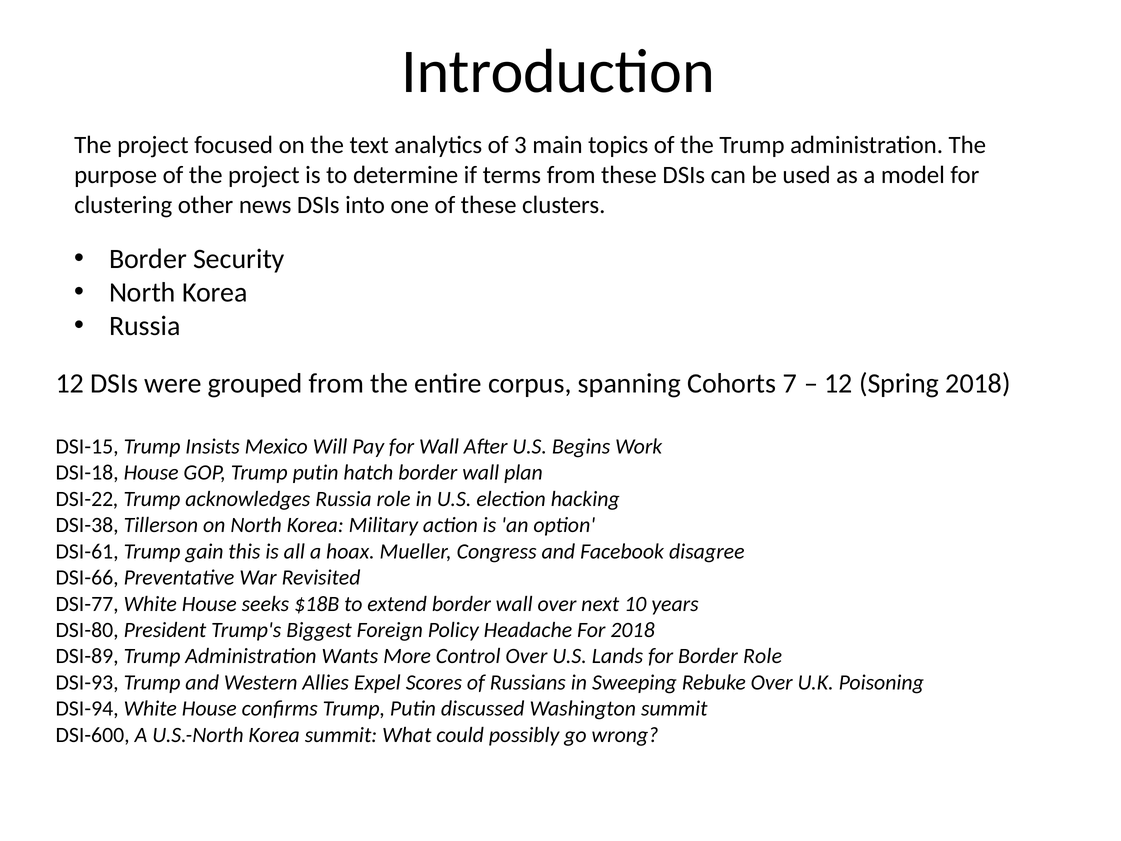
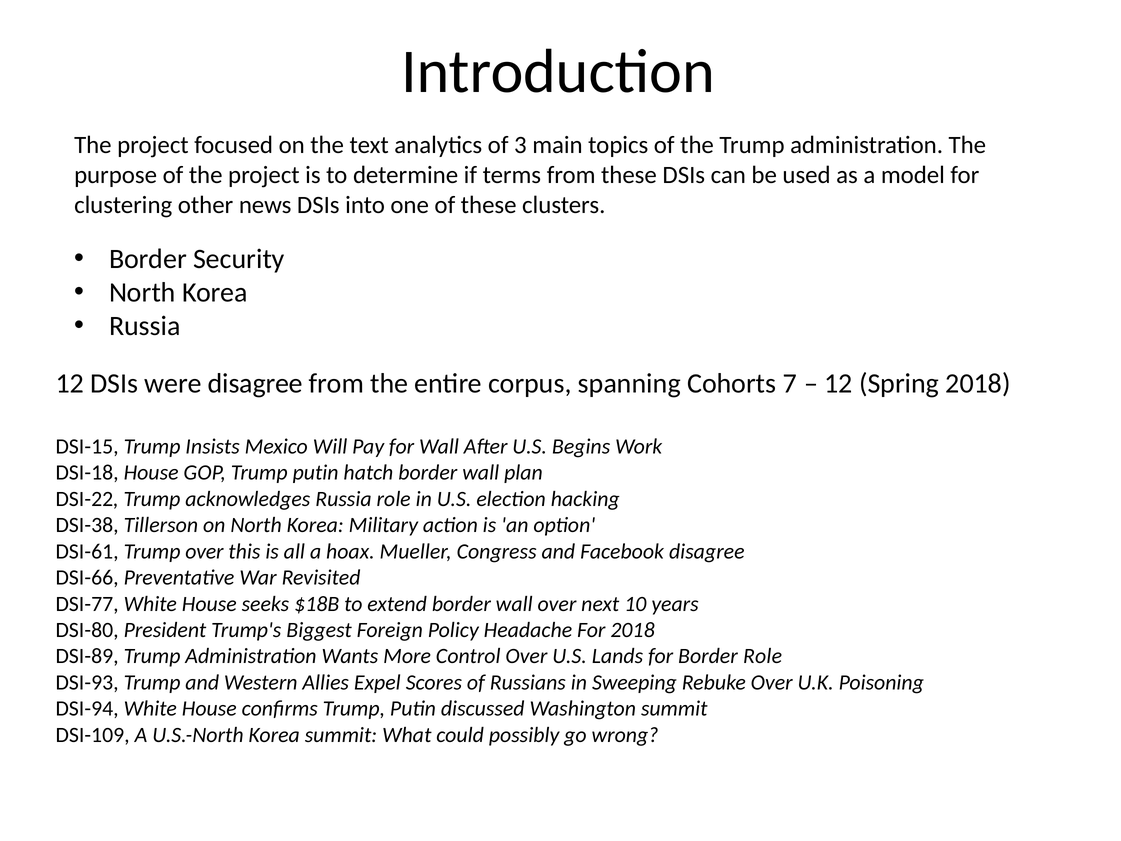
were grouped: grouped -> disagree (255, 383)
Trump gain: gain -> over (204, 551)
DSI-600: DSI-600 -> DSI-109 (93, 735)
